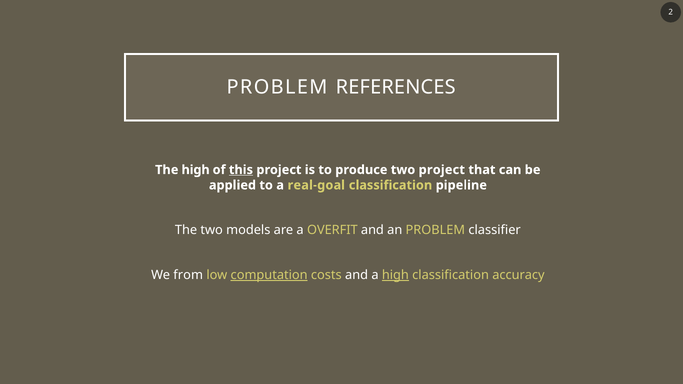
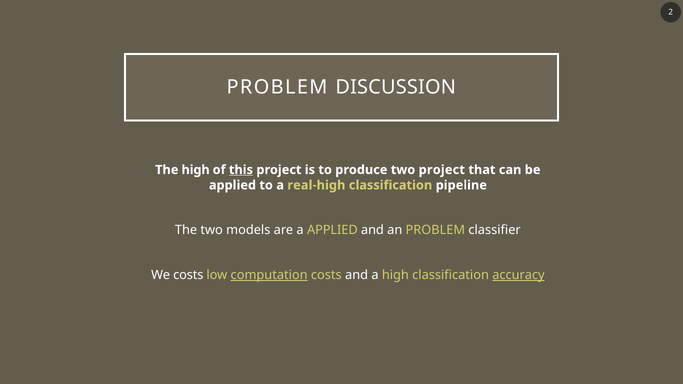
REFERENCES: REFERENCES -> DISCUSSION (396, 87)
real-goal: real-goal -> real-high (316, 185)
a OVERFIT: OVERFIT -> APPLIED (332, 230)
We from: from -> costs (188, 275)
high underline: present -> none (395, 275)
accuracy underline: none -> present (518, 275)
